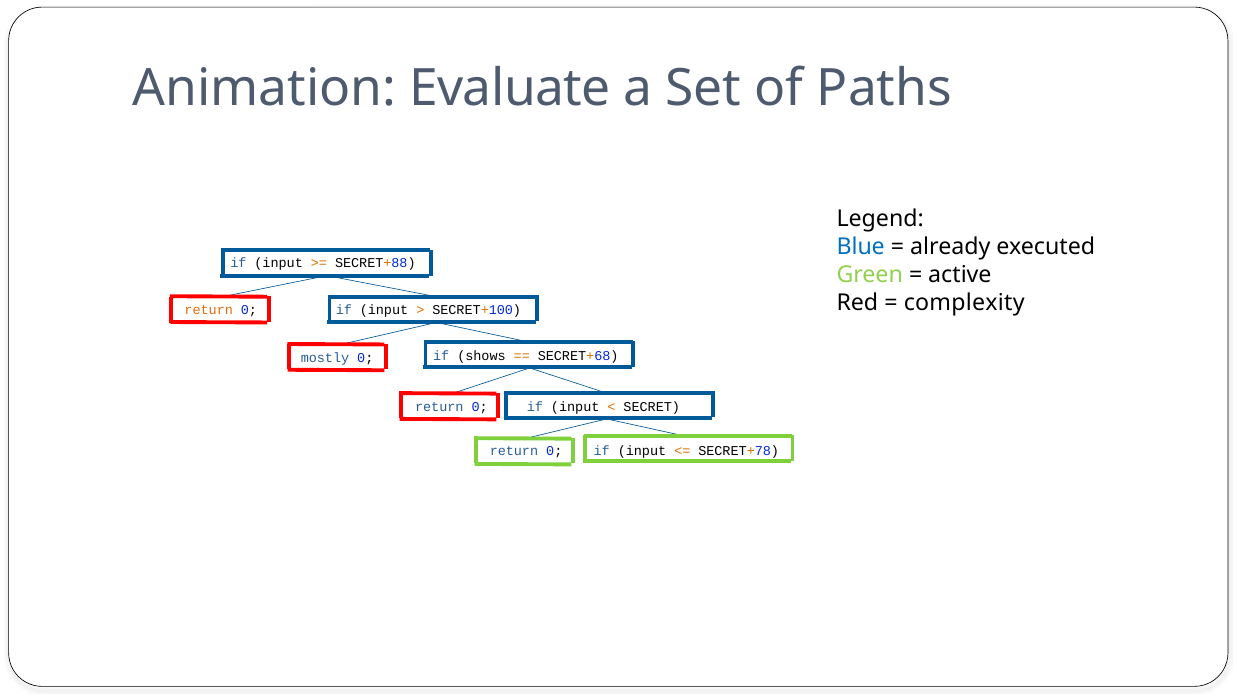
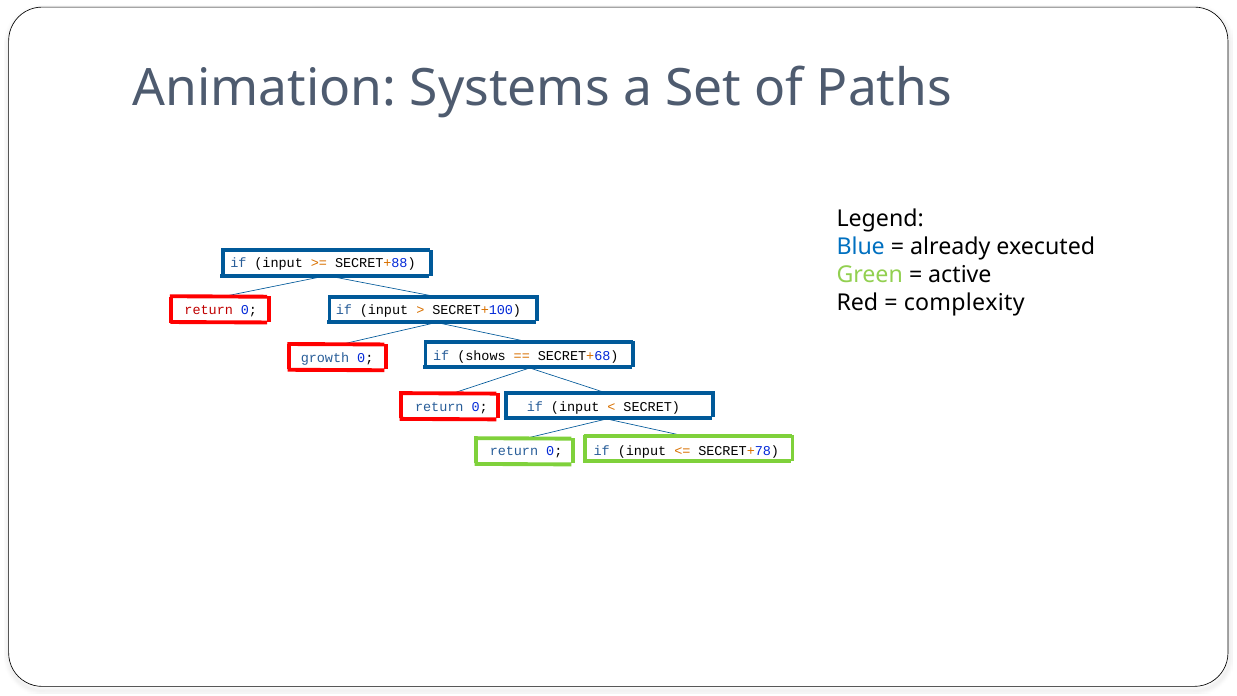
Evaluate: Evaluate -> Systems (510, 88)
return colour: orange -> red (209, 310)
mostly: mostly -> growth (325, 358)
